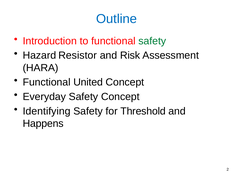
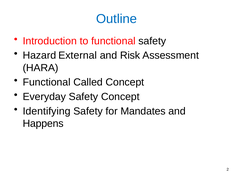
safety colour: green -> black (152, 41)
Resistor: Resistor -> External (78, 56)
United: United -> Called (88, 83)
Threshold: Threshold -> Mandates (143, 112)
